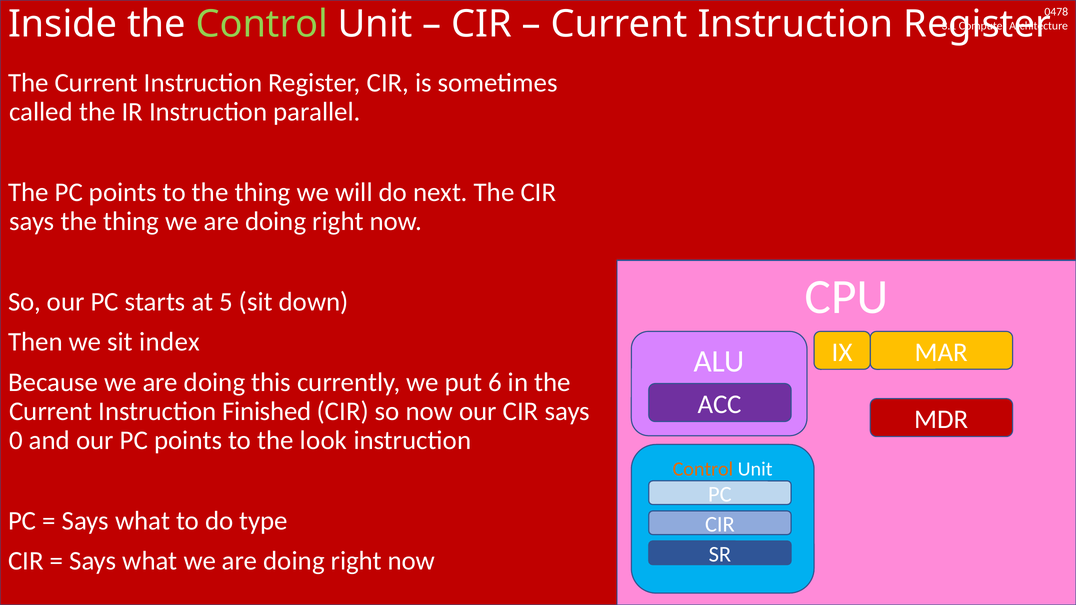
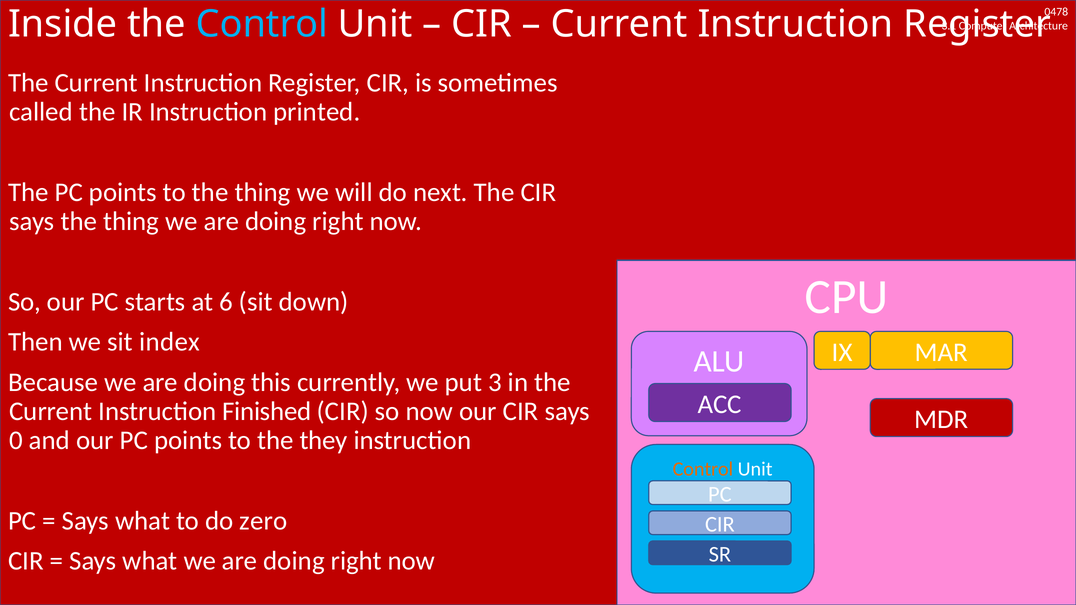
Control colour: light green -> light blue (262, 24)
parallel: parallel -> printed (317, 112)
5: 5 -> 6 (226, 302)
6: 6 -> 3 (495, 382)
look: look -> they (324, 440)
type: type -> zero (263, 521)
